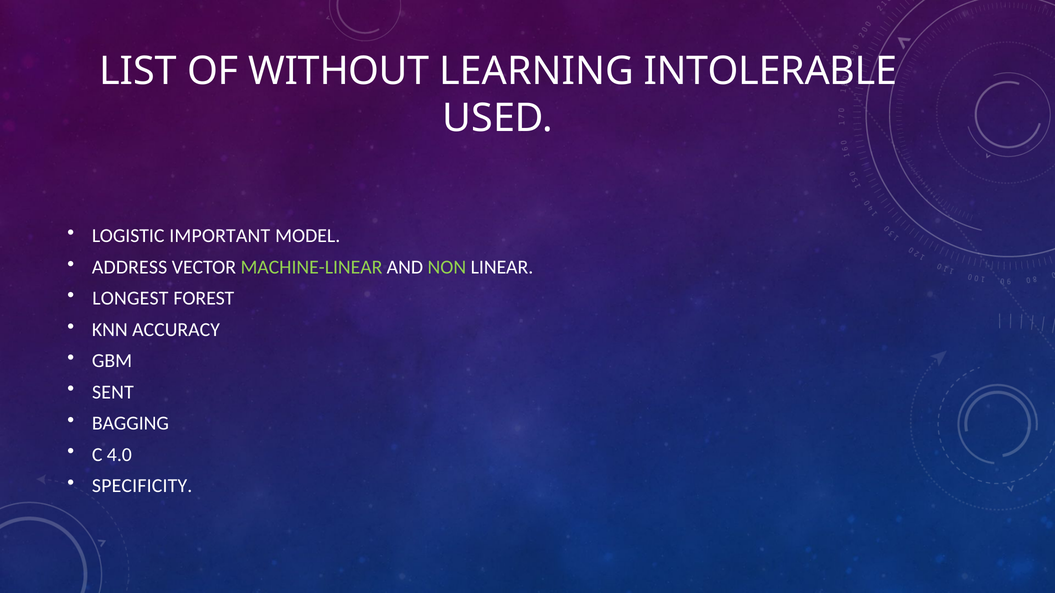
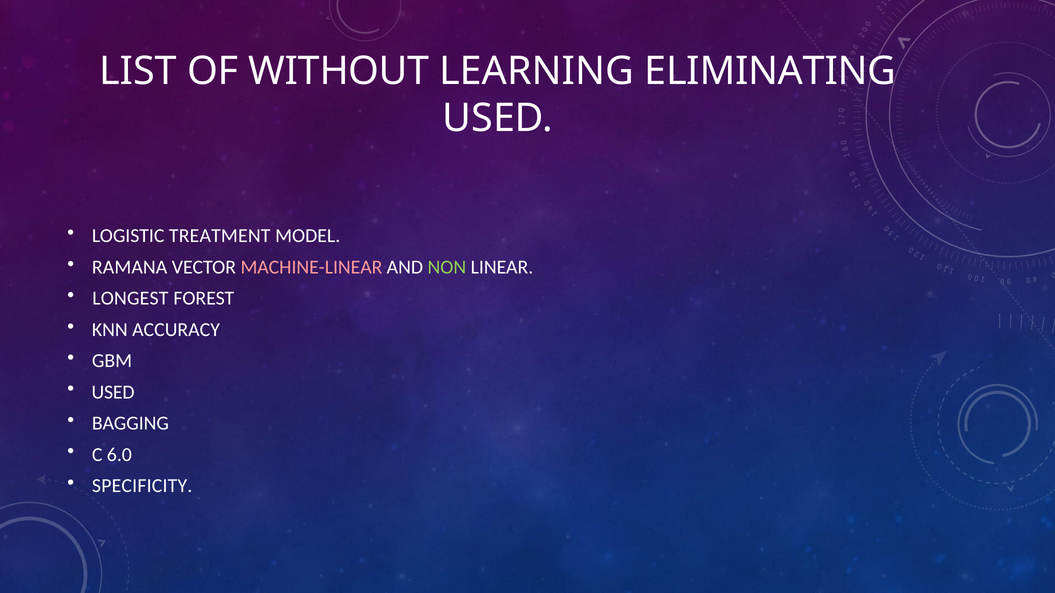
INTOLERABLE: INTOLERABLE -> ELIMINATING (770, 71)
IMPORTANT: IMPORTANT -> TREATMENT (220, 236)
ADDRESS: ADDRESS -> RAMANA (130, 267)
MACHINE-LINEAR colour: light green -> pink (311, 267)
SENT: SENT -> USED (113, 392)
4.0: 4.0 -> 6.0 (119, 455)
